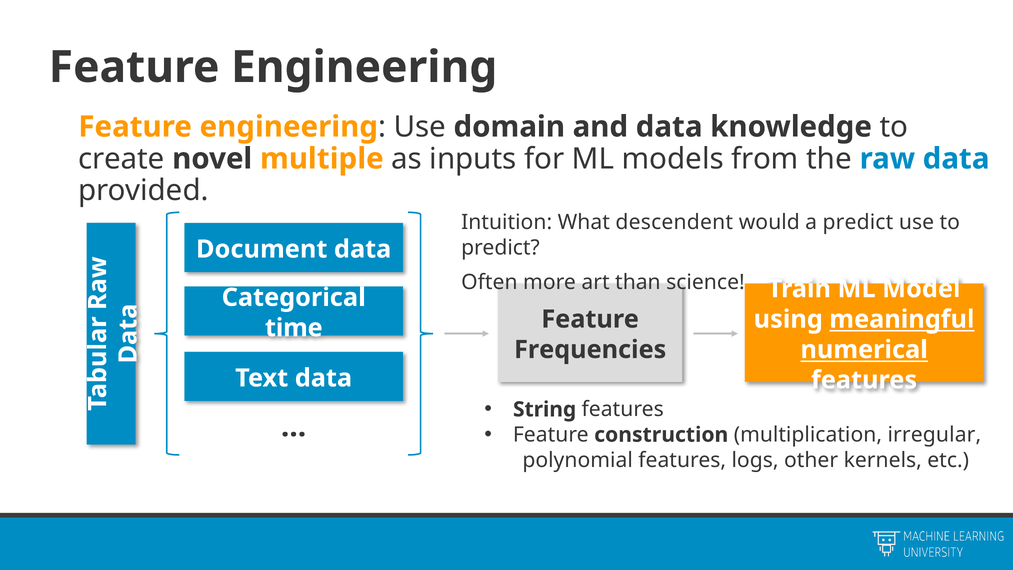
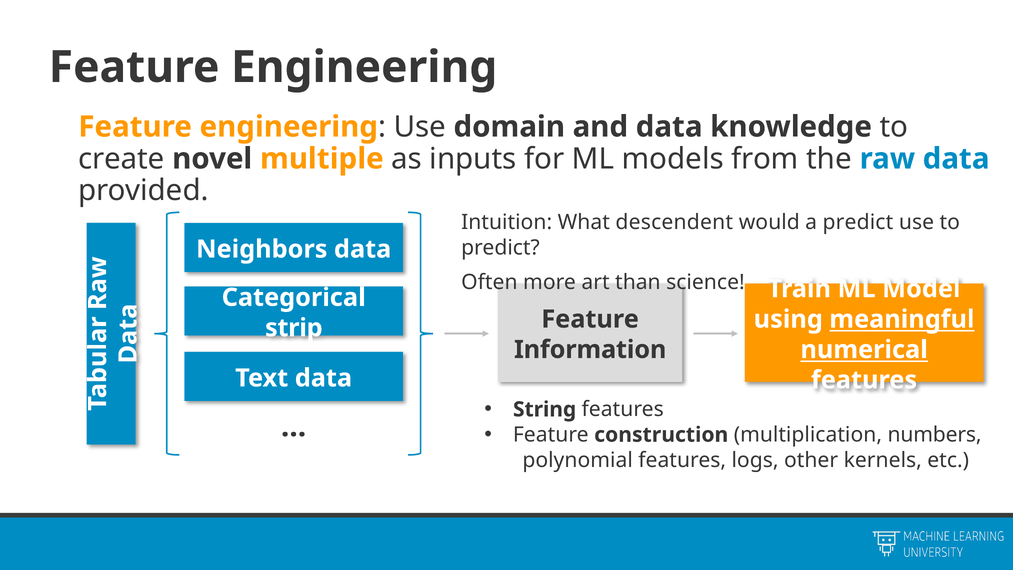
Document: Document -> Neighbors (262, 249)
time: time -> strip (294, 328)
Frequencies: Frequencies -> Information (590, 350)
irregular: irregular -> numbers (935, 435)
